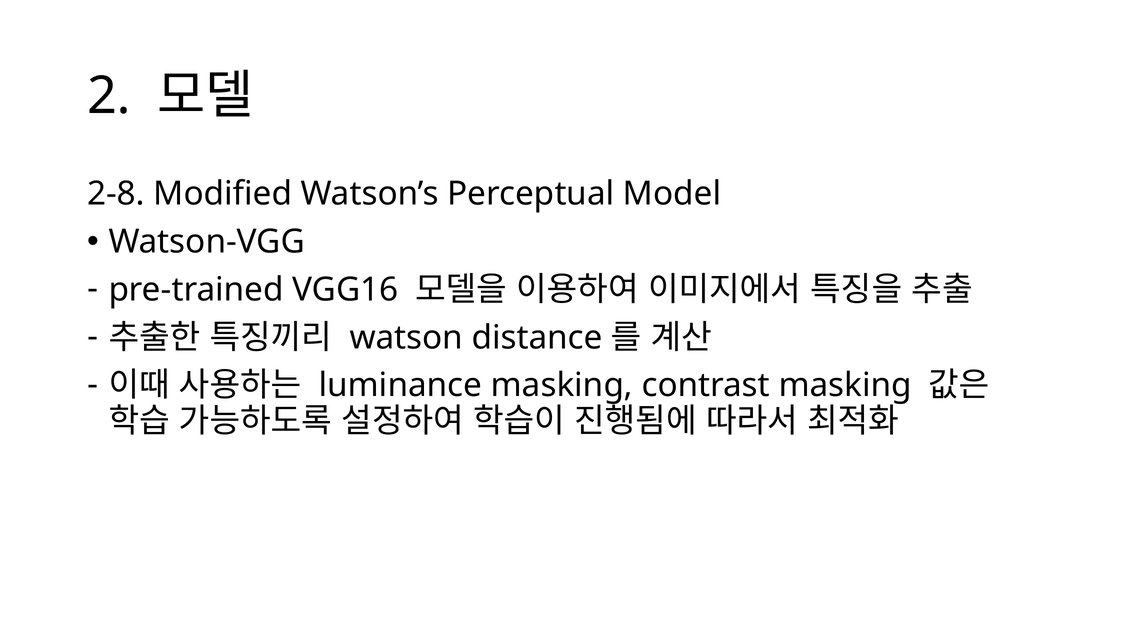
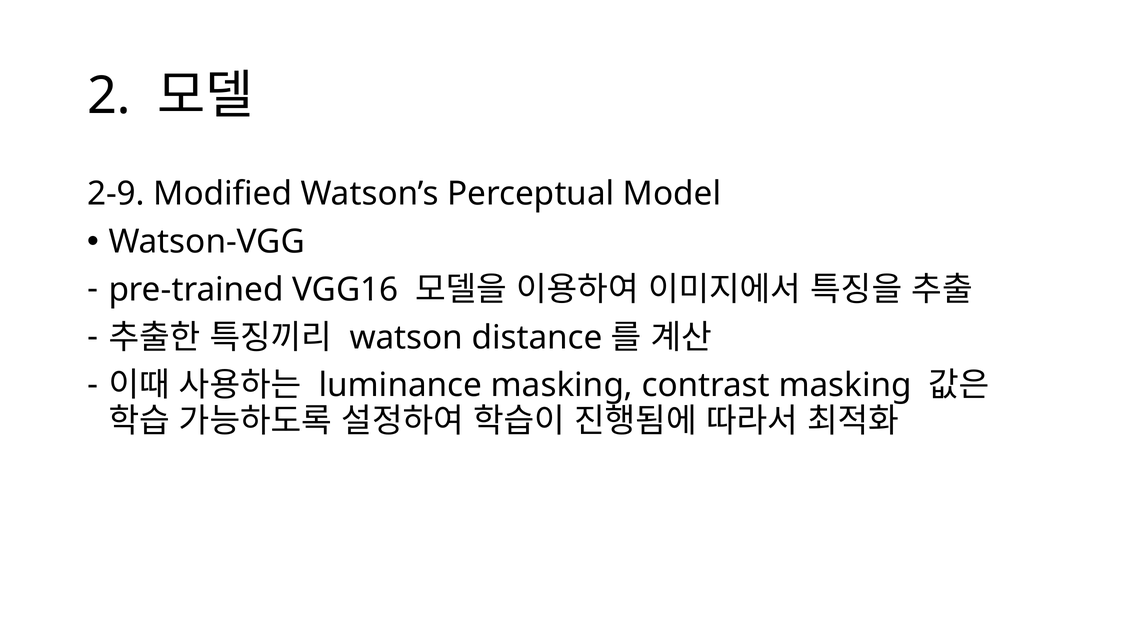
2-8: 2-8 -> 2-9 (116, 194)
